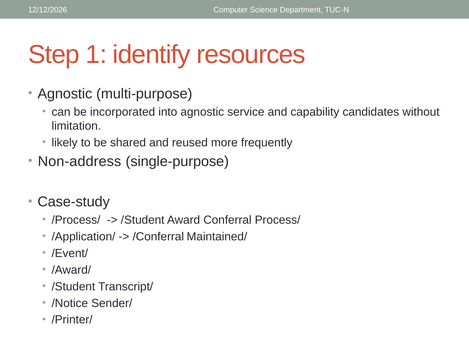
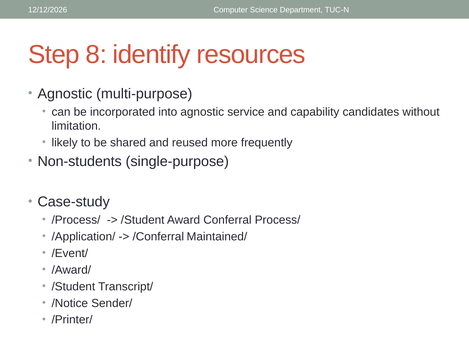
1: 1 -> 8 (96, 55)
Non-address: Non-address -> Non-students (80, 162)
